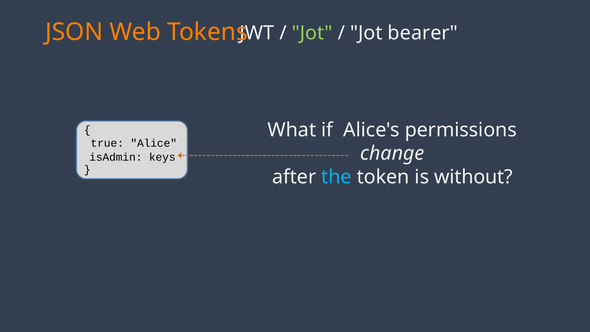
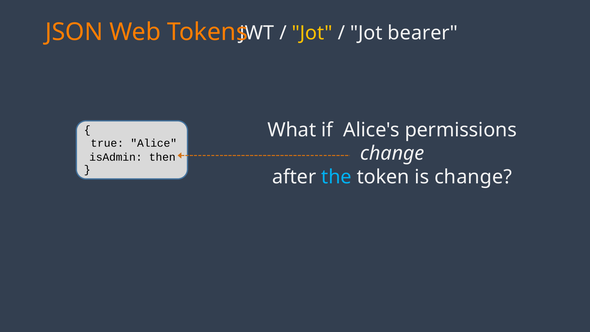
Jot colour: light green -> yellow (312, 33)
keys: keys -> then (162, 157)
is without: without -> change (473, 177)
